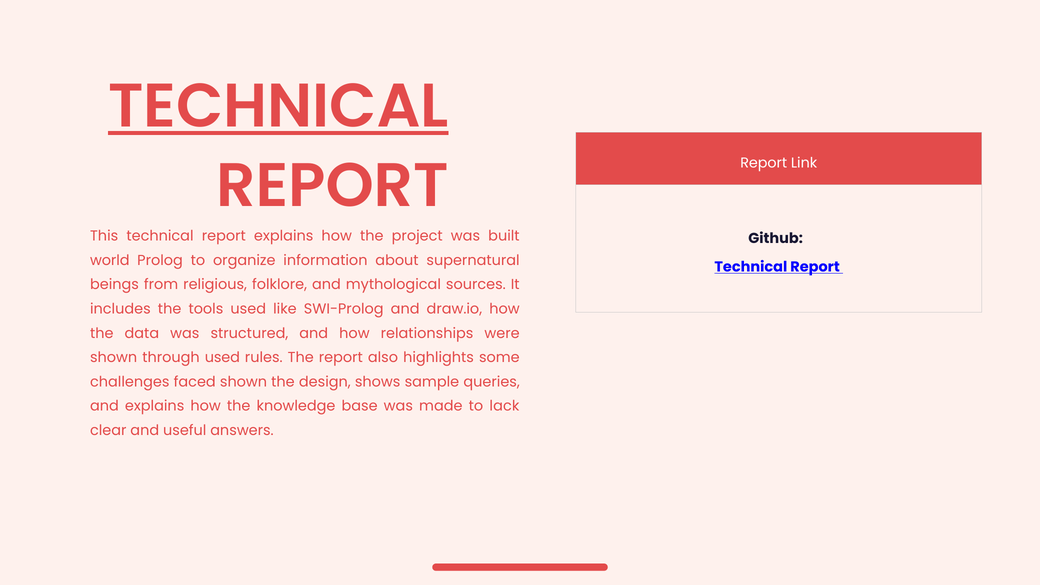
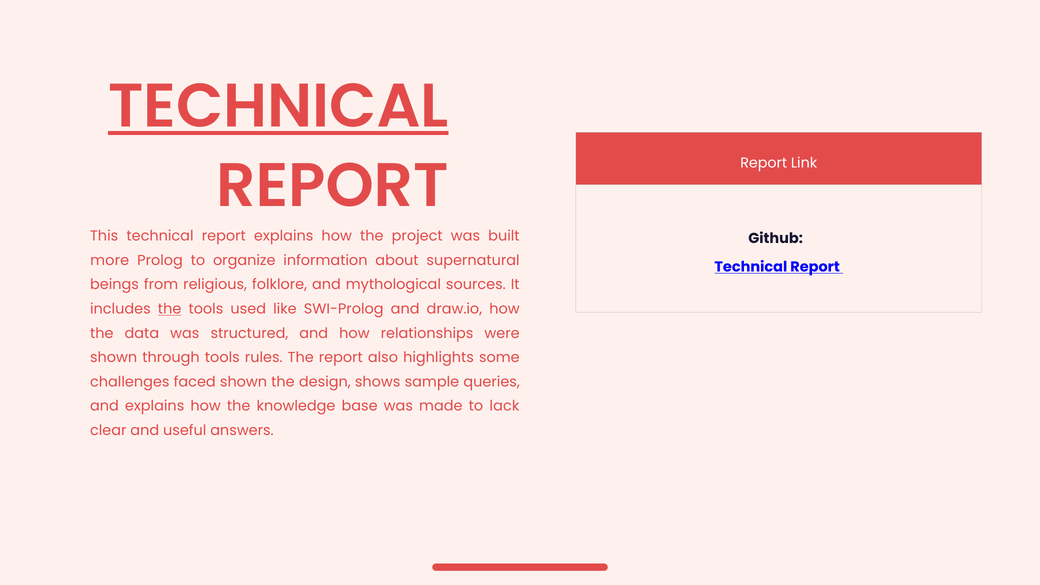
world: world -> more (110, 260)
the underline: none -> present (170, 309)
through used: used -> tools (222, 357)
